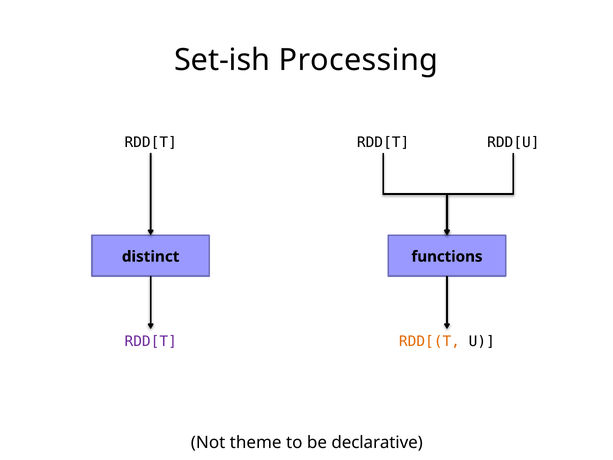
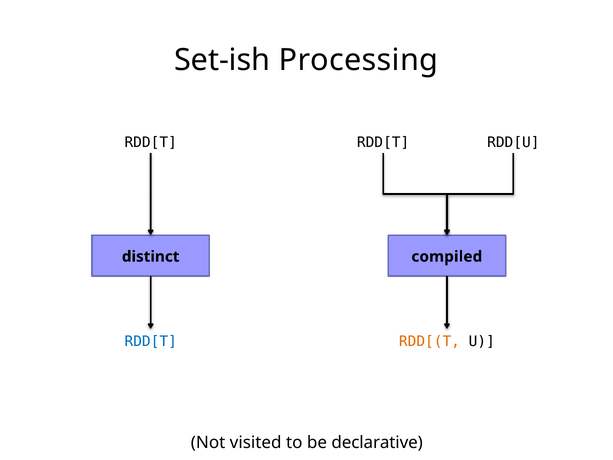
functions: functions -> compiled (447, 256)
RDD[T colour: purple -> blue (151, 341)
theme: theme -> visited (256, 442)
